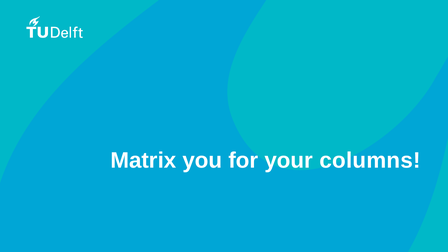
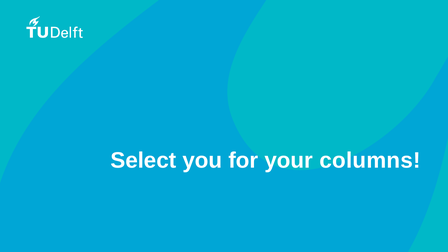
Matrix: Matrix -> Select (143, 160)
